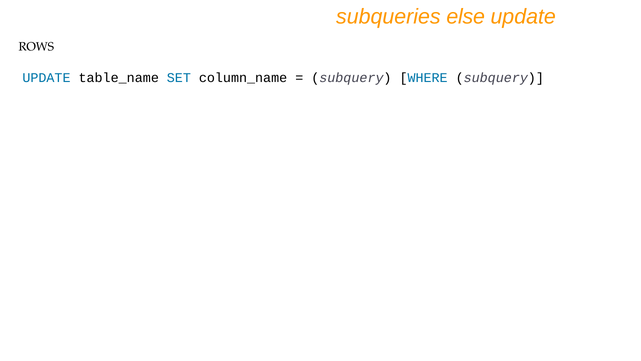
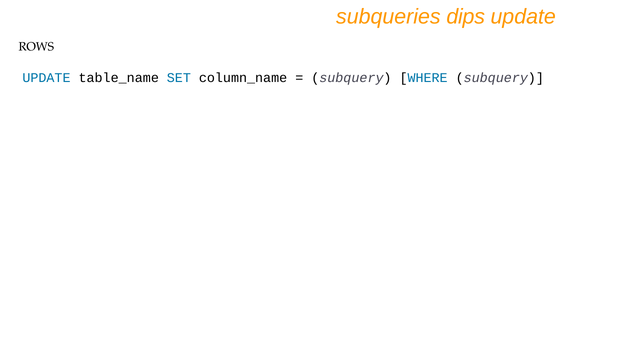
else: else -> dips (466, 17)
